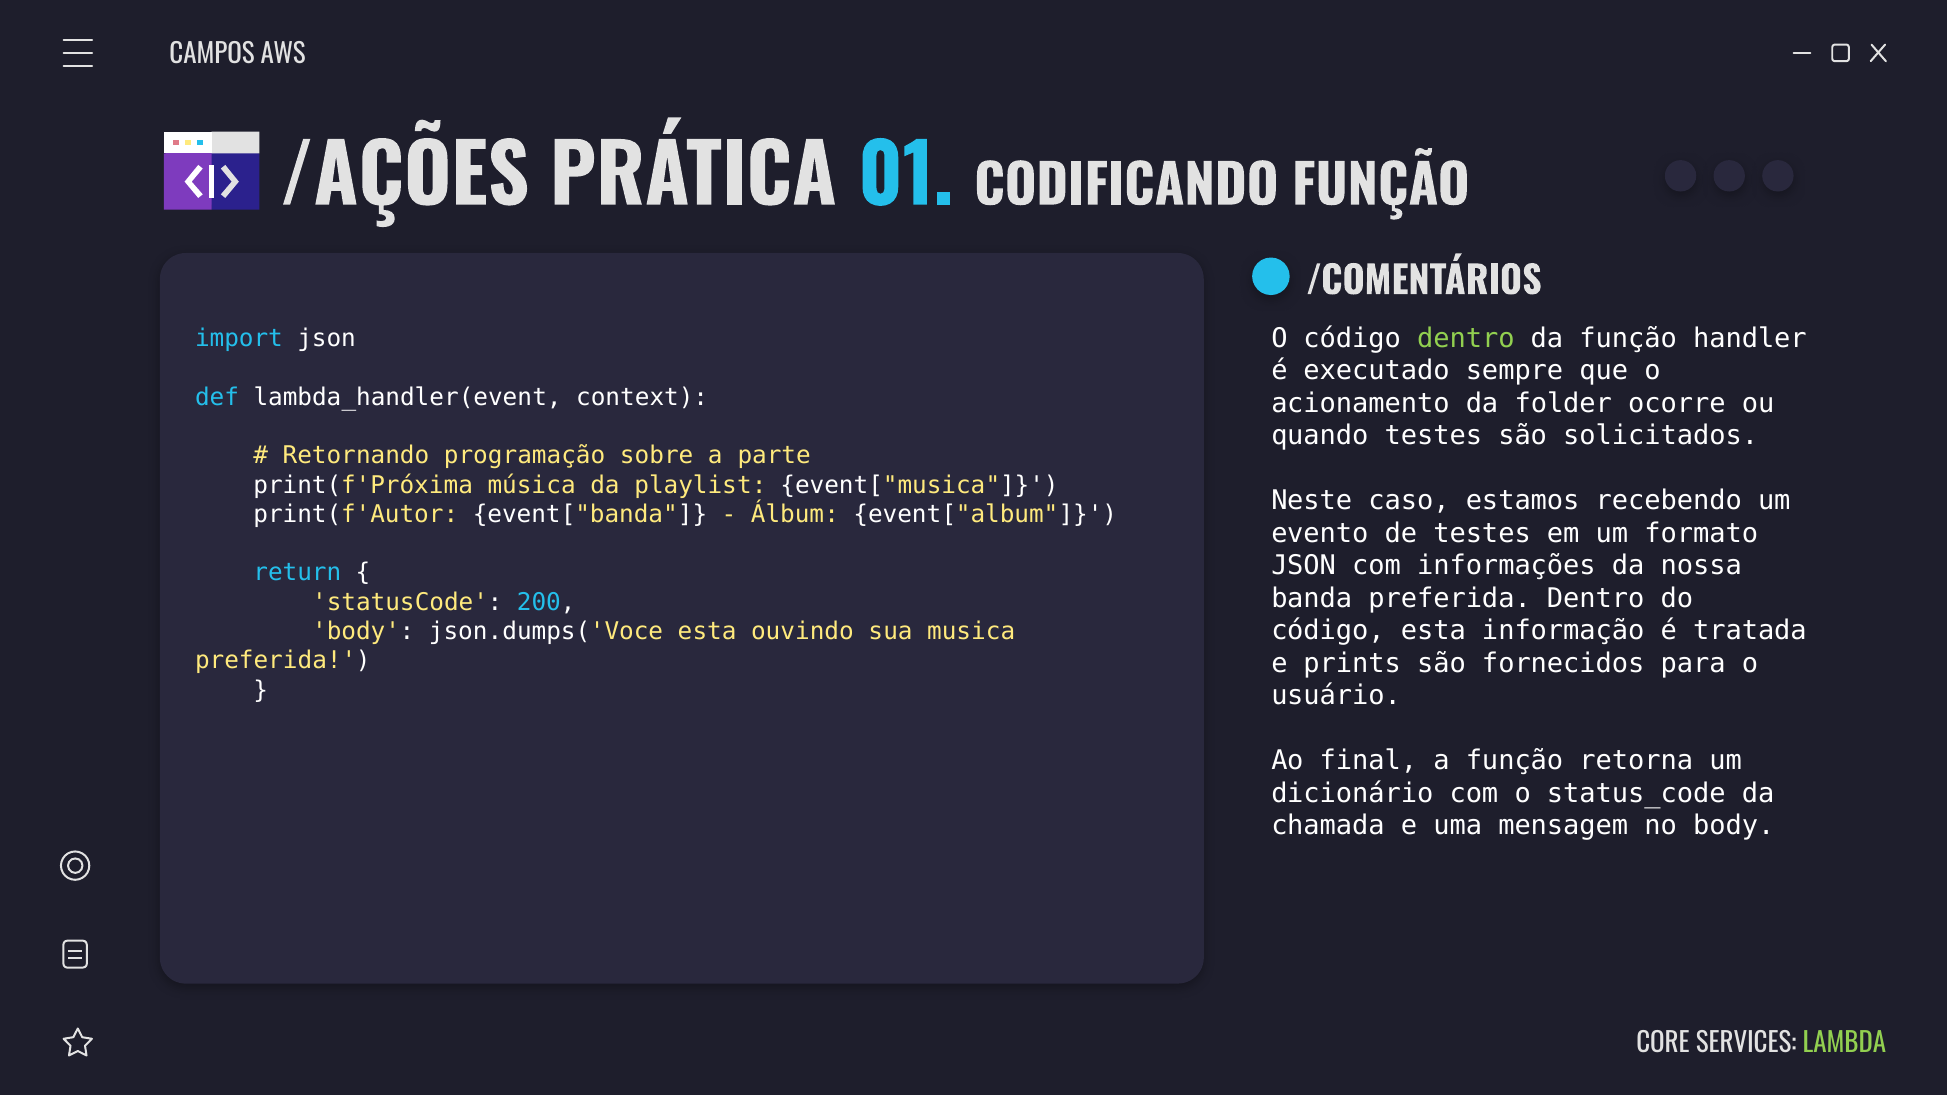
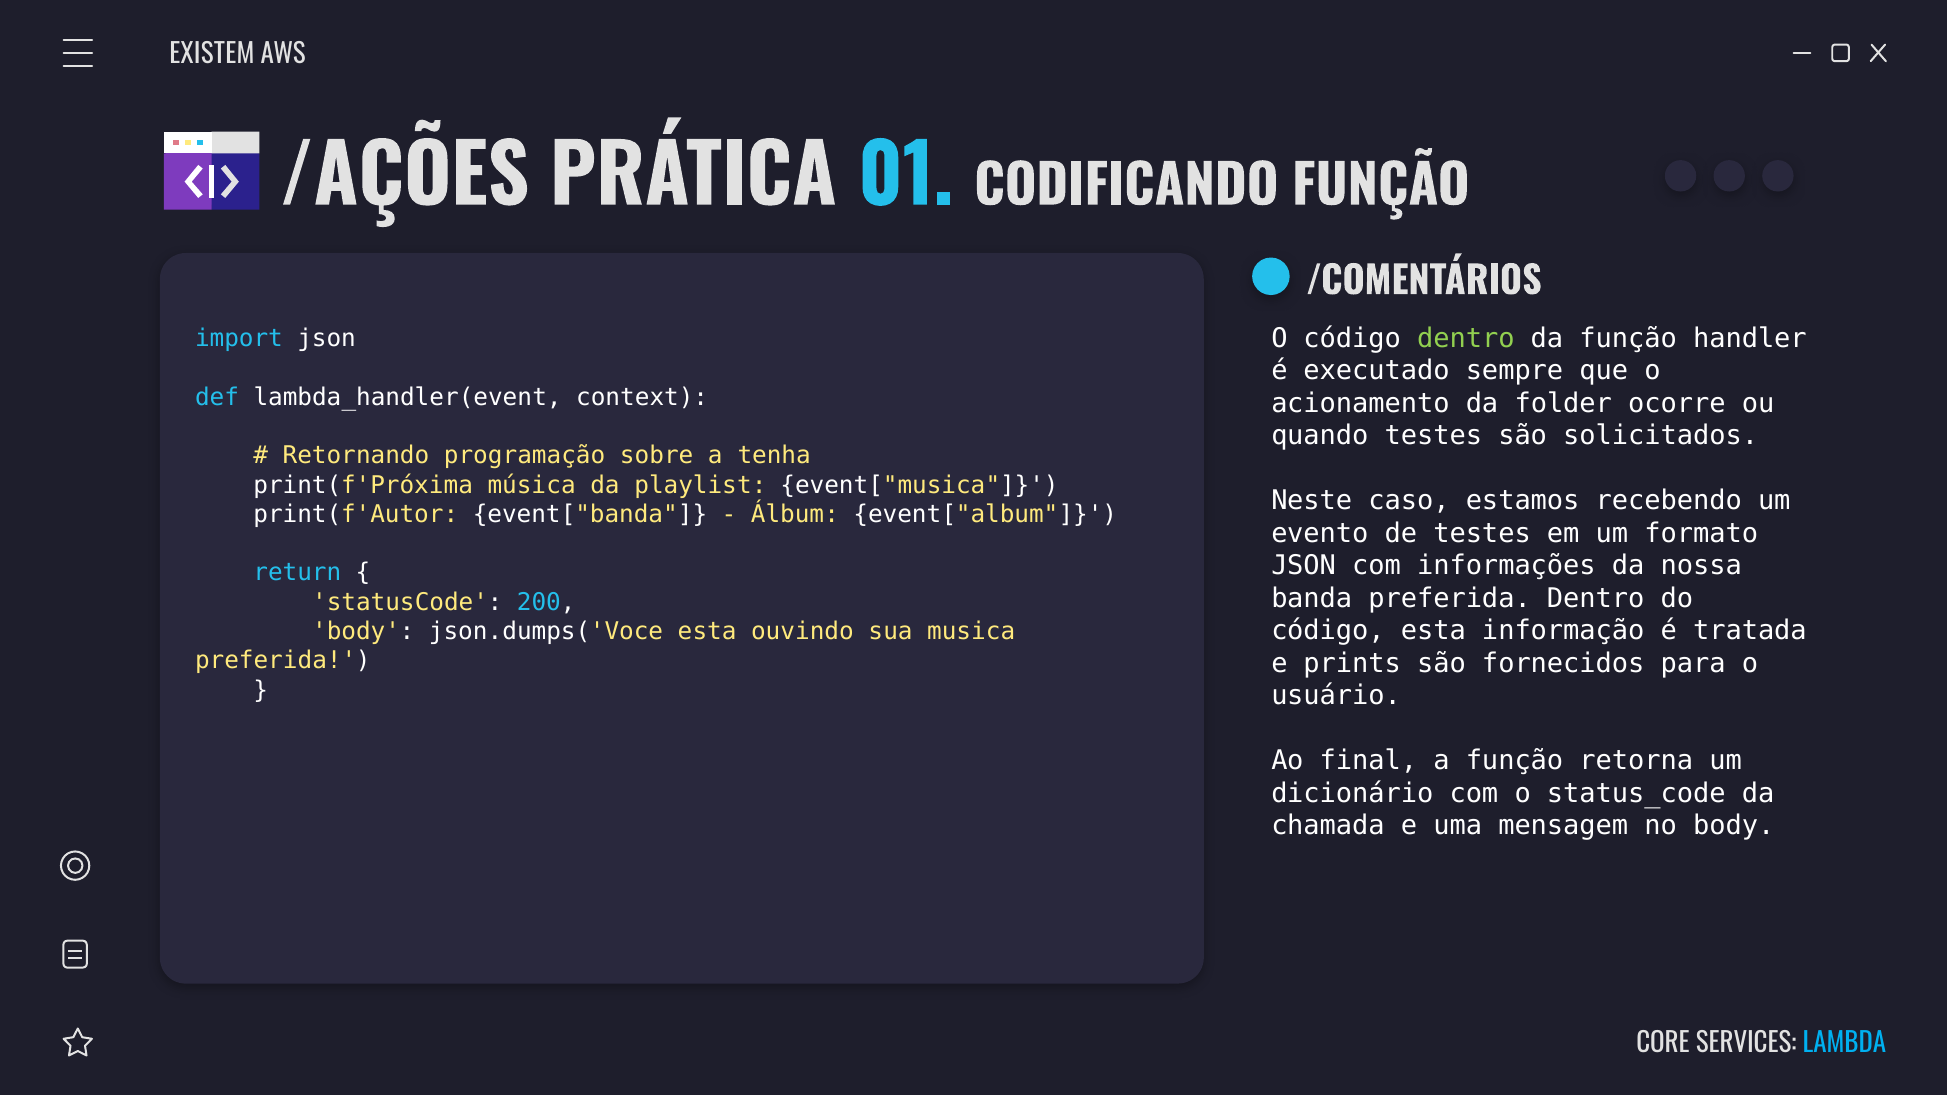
CAMPOS: CAMPOS -> EXISTEM (212, 55)
parte: parte -> tenha (774, 456)
LAMBDA colour: light green -> light blue (1844, 1044)
